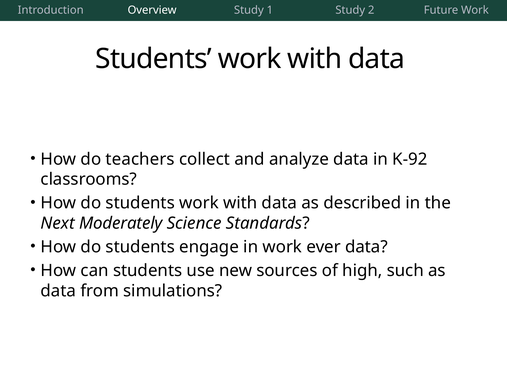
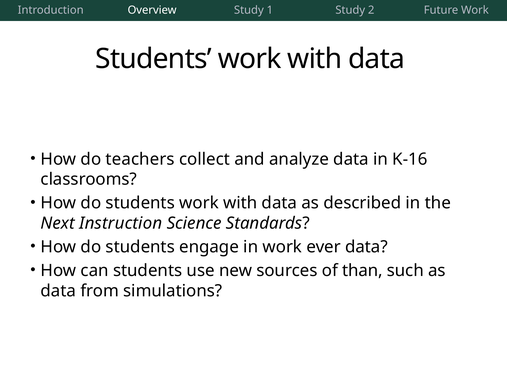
K-92: K-92 -> K-16 (410, 159)
Moderately: Moderately -> Instruction (121, 223)
high: high -> than (362, 271)
